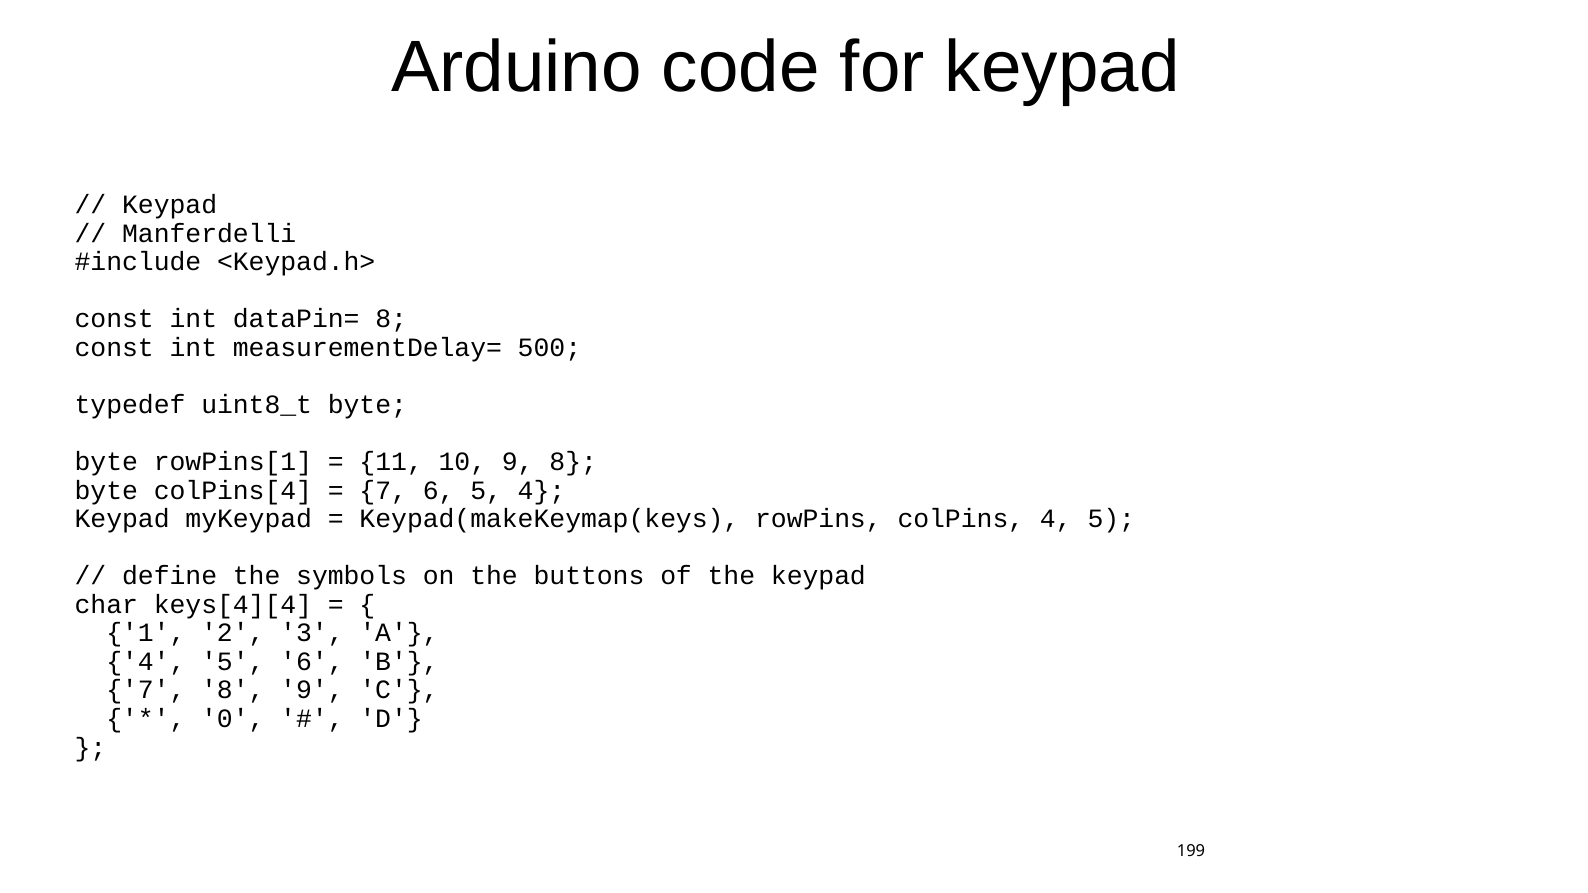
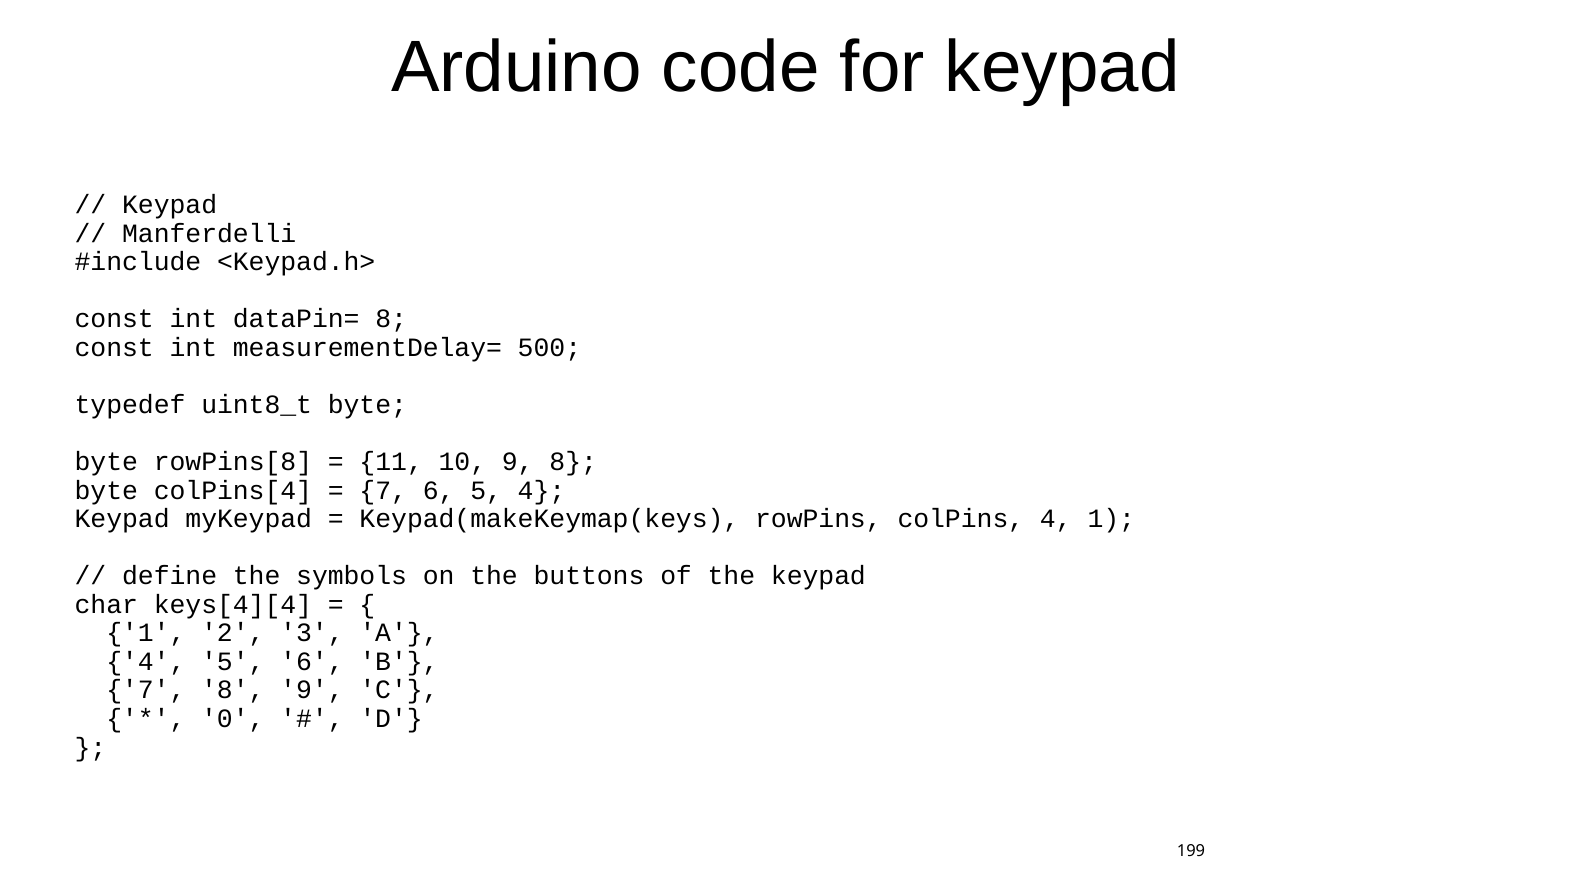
rowPins[1: rowPins[1 -> rowPins[8 (233, 462)
colPins 4 5: 5 -> 1 (1111, 519)
